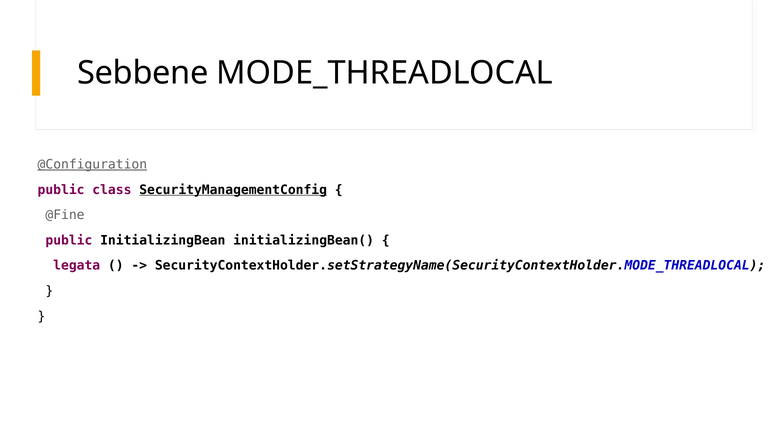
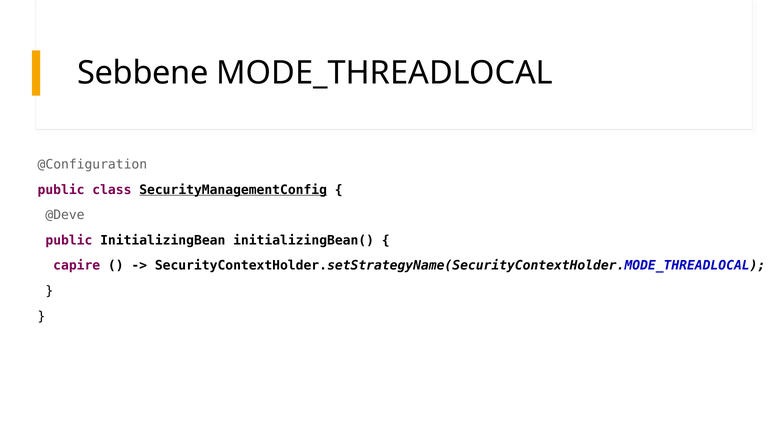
@Configuration underline: present -> none (92, 164)
@Fine: @Fine -> @Deve (65, 215)
legata: legata -> capire (77, 266)
